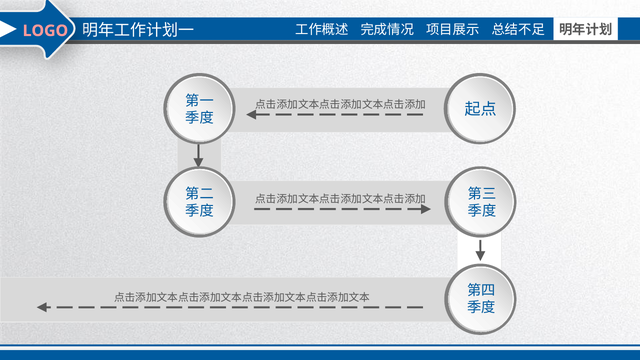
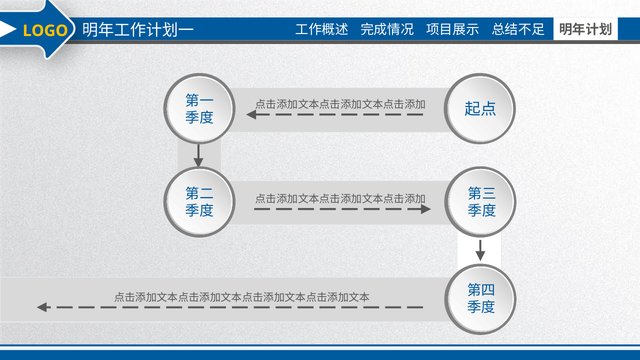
LOGO colour: pink -> yellow (45, 31)
